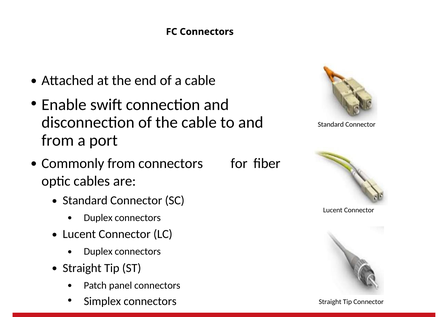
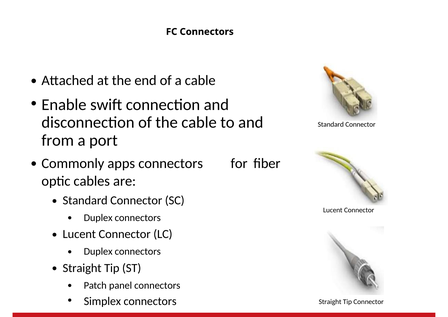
Commonly from: from -> apps (121, 163)
